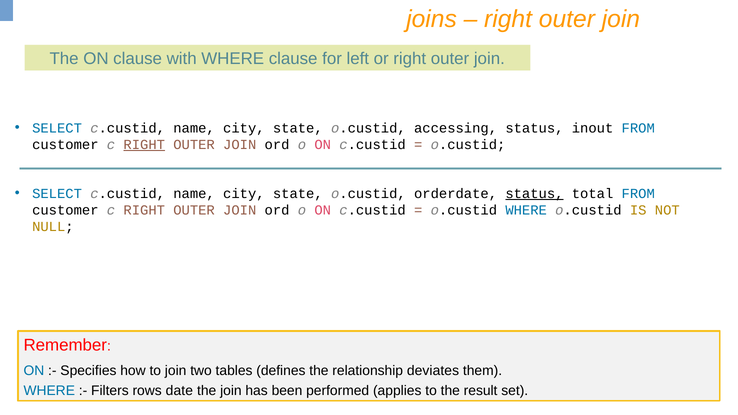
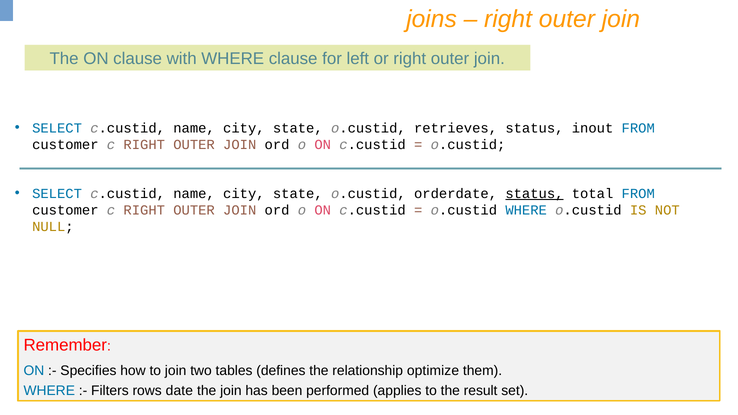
accessing: accessing -> retrieves (456, 128)
RIGHT underline: present -> none (144, 145)
deviates: deviates -> optimize (433, 371)
